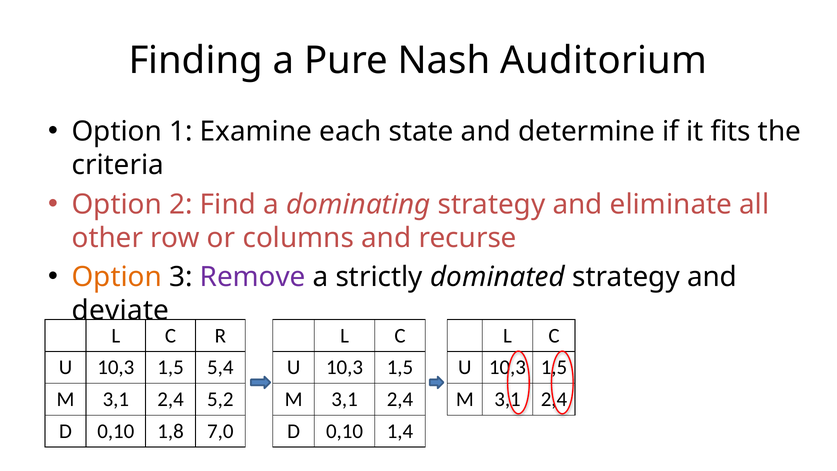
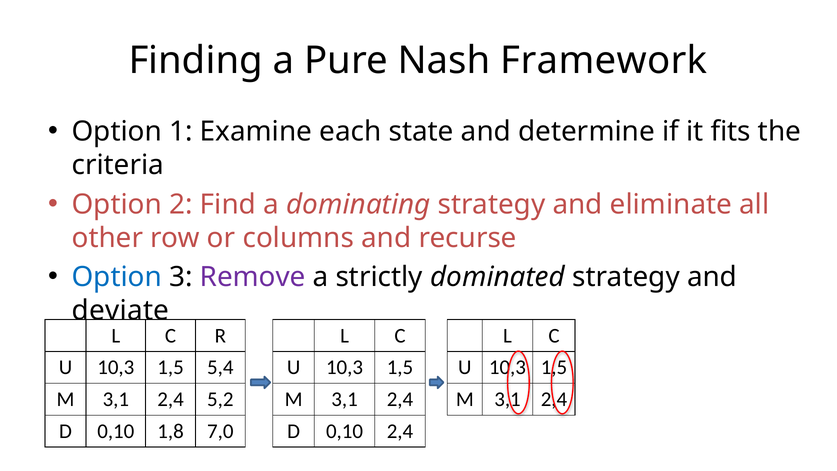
Auditorium: Auditorium -> Framework (604, 61)
Option colour: orange -> blue (117, 277)
0,10 1,4: 1,4 -> 2,4 (400, 431)
